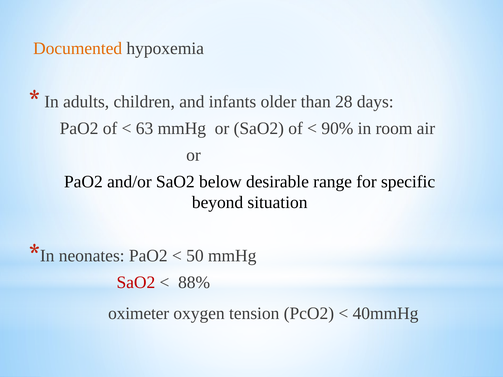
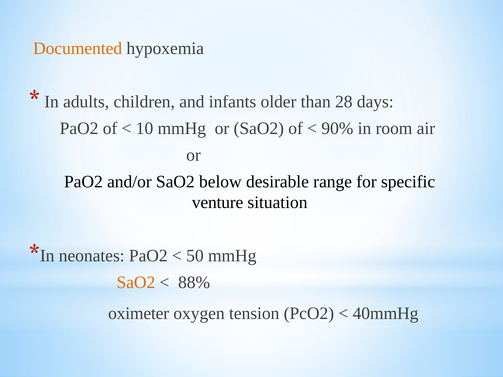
63: 63 -> 10 (145, 128)
beyond: beyond -> venture (218, 203)
SaO2 colour: red -> orange (136, 283)
